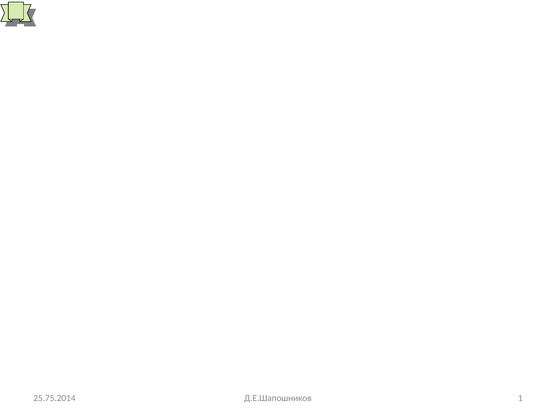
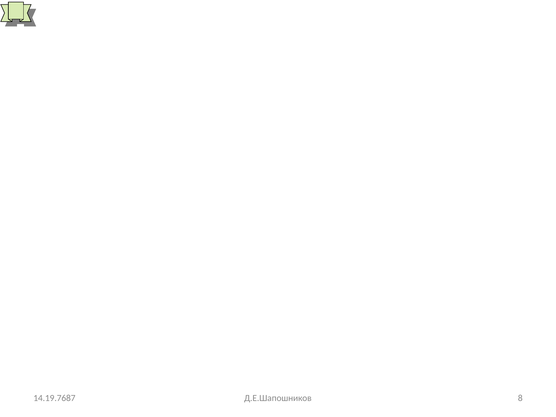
Д.Е.Шапошников 1: 1 -> 8 (520, 398)
25.75.2014: 25.75.2014 -> 14.19.7687 (54, 398)
